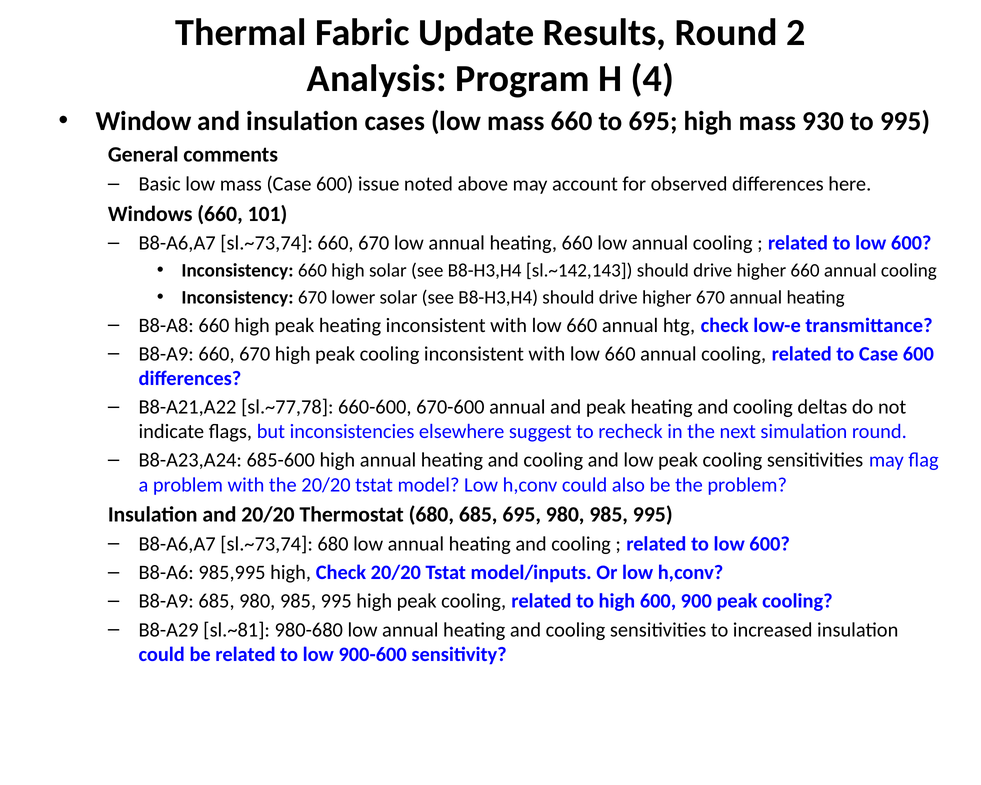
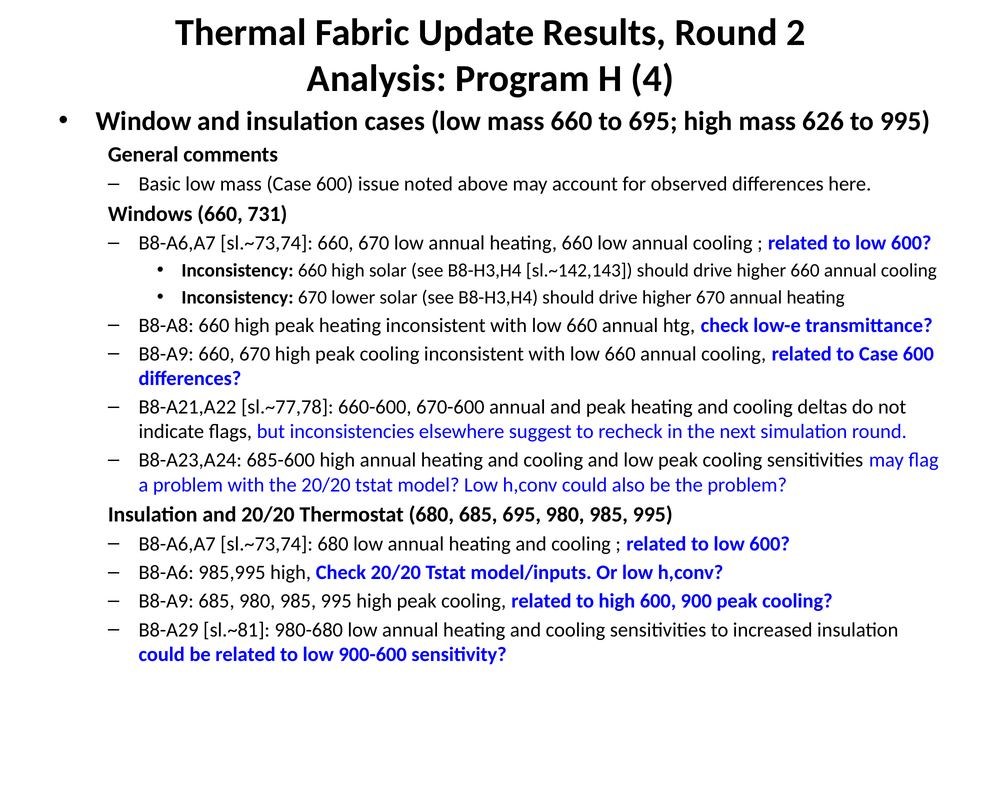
930: 930 -> 626 (823, 121)
101: 101 -> 731 (268, 214)
